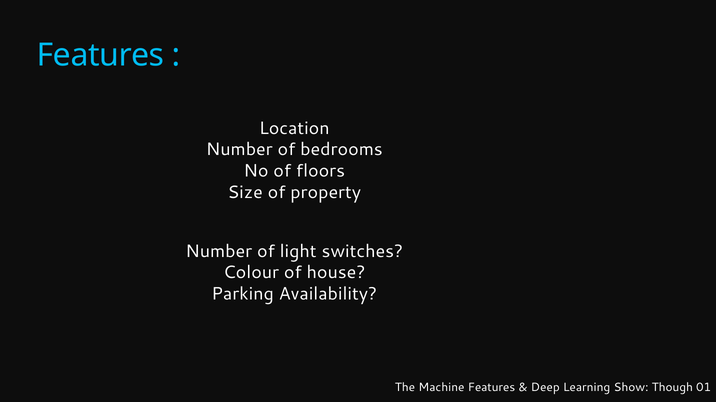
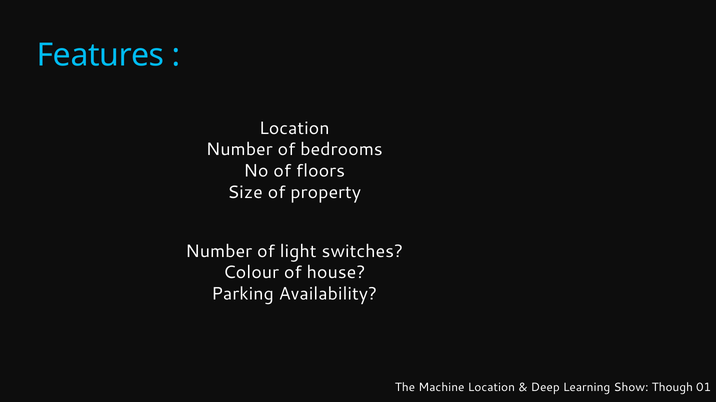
Machine Features: Features -> Location (491, 388)
